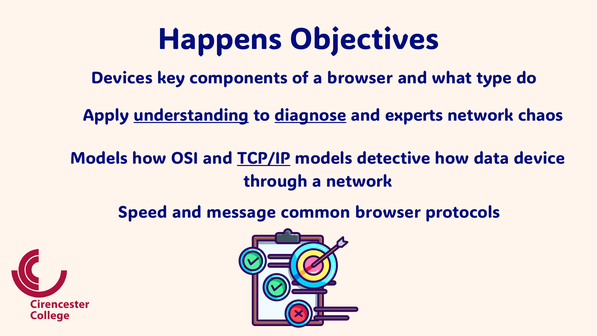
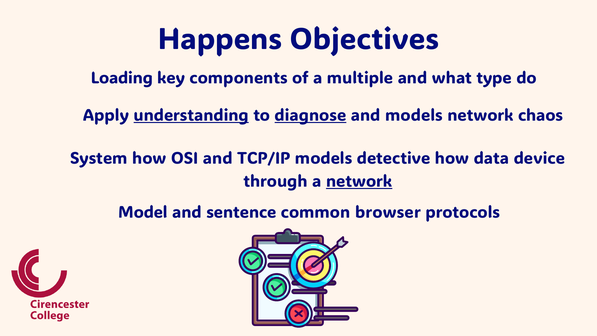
Devices: Devices -> Loading (122, 78)
a browser: browser -> multiple (360, 78)
and experts: experts -> models (414, 115)
Models: Models -> System (99, 158)
TCP/IP underline: present -> none (264, 158)
network underline: none -> present (359, 181)
Speed: Speed -> Model (143, 212)
message: message -> sentence (241, 212)
